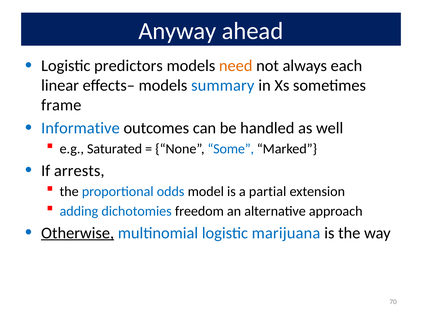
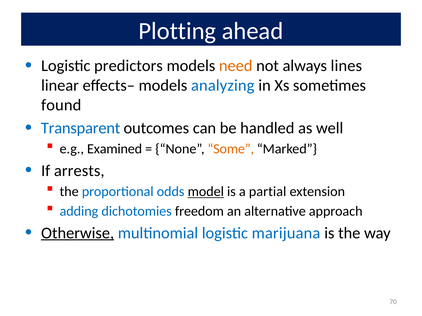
Anyway: Anyway -> Plotting (177, 31)
each: each -> lines (346, 66)
summary: summary -> analyzing (223, 86)
frame: frame -> found (61, 105)
Informative: Informative -> Transparent (81, 128)
Saturated: Saturated -> Examined (115, 149)
Some colour: blue -> orange (231, 149)
model underline: none -> present (206, 192)
